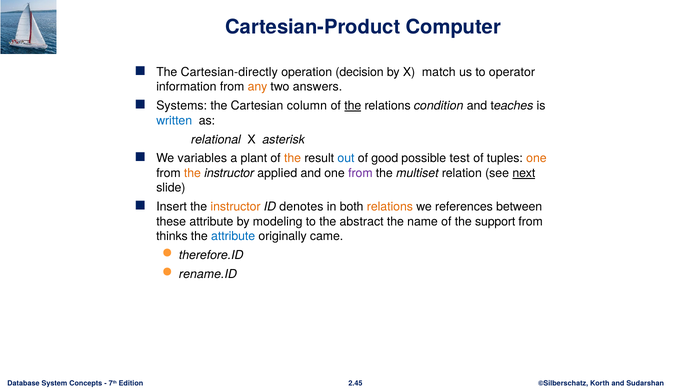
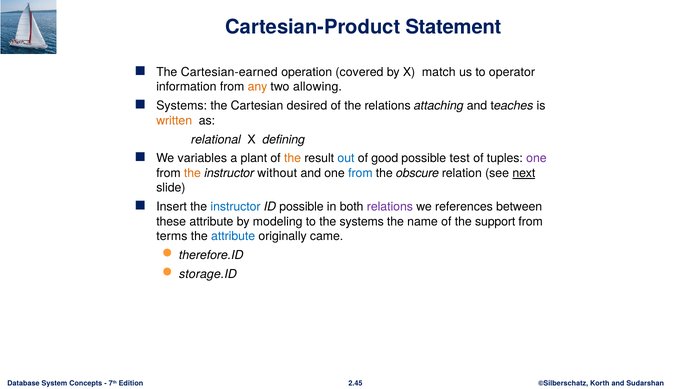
Computer: Computer -> Statement (454, 27)
Cartesian-directly: Cartesian-directly -> Cartesian-earned (229, 72)
decision: decision -> covered (359, 72)
answers: answers -> allowing (317, 87)
column: column -> desired (307, 106)
the underline: present -> none (353, 106)
condition: condition -> attaching (439, 106)
written colour: blue -> orange (174, 120)
asterisk: asterisk -> defining (284, 139)
one colour: orange -> purple (536, 158)
applied: applied -> without (277, 173)
from colour: purple -> blue (360, 173)
multiset: multiset -> obscure (417, 173)
instructor colour: orange -> blue (236, 207)
ID denotes: denotes -> possible (302, 207)
relations colour: orange -> purple (390, 207)
the abstract: abstract -> systems (362, 221)
thinks: thinks -> terms (172, 236)
rename.ID: rename.ID -> storage.ID (208, 274)
